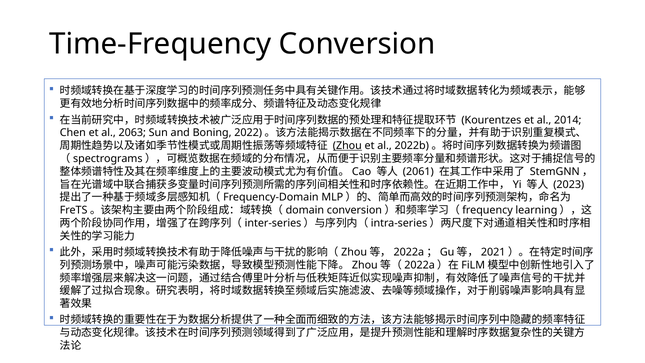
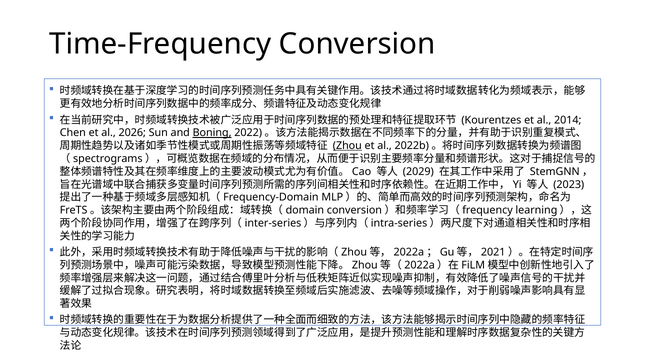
2063: 2063 -> 2026 (132, 133)
Boning underline: none -> present (212, 133)
2061: 2061 -> 2029 (418, 171)
